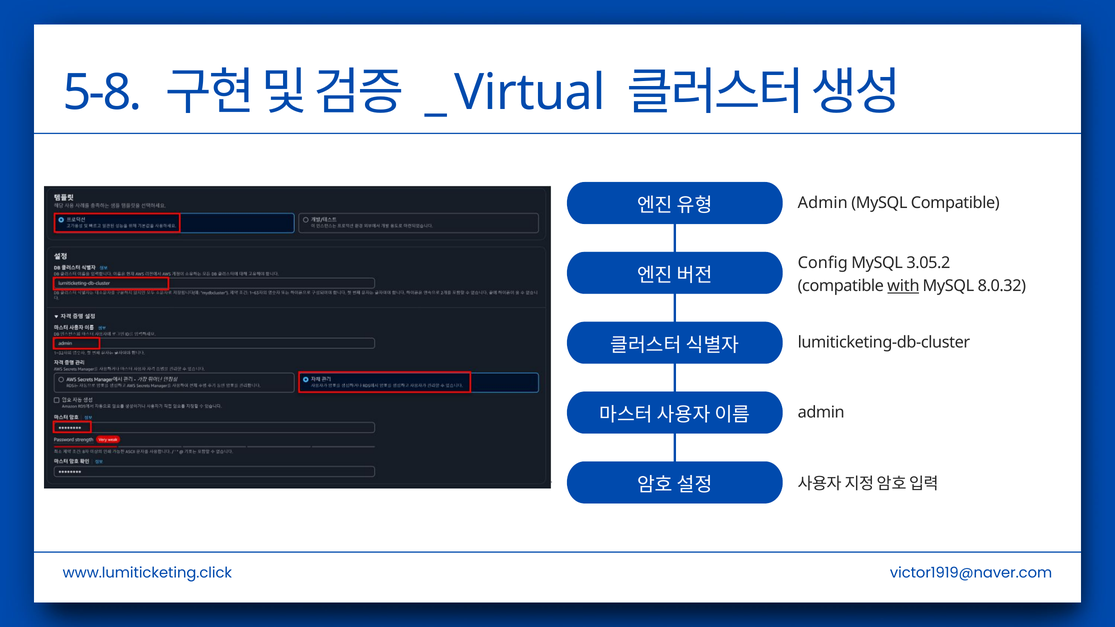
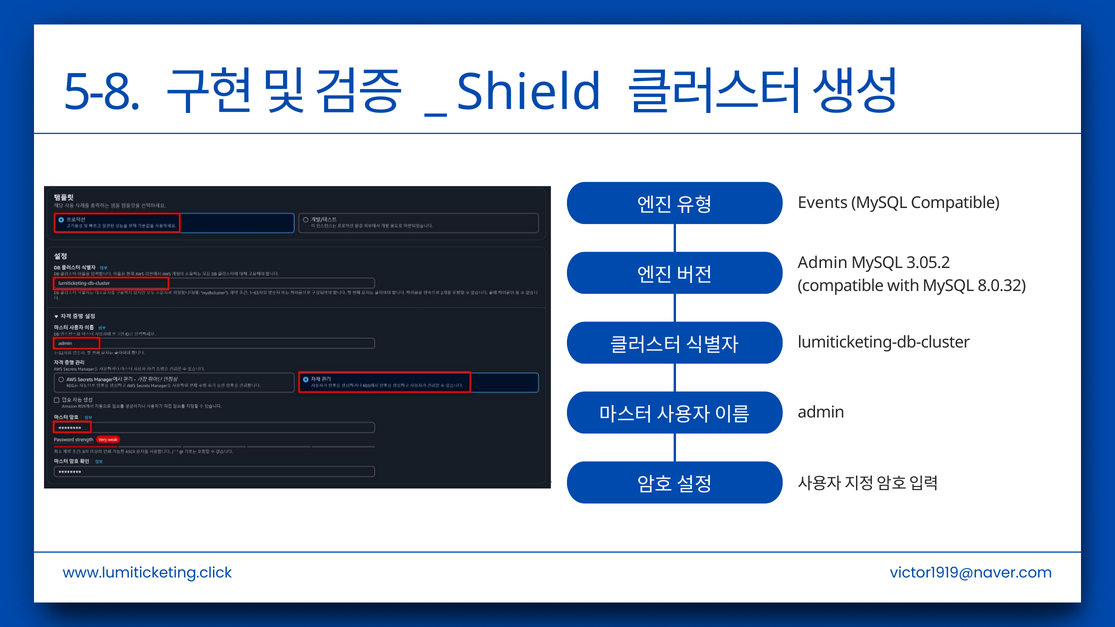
Virtual: Virtual -> Shield (529, 93)
Admin: Admin -> Events (823, 203)
Config: Config -> Admin (823, 263)
with underline: present -> none (903, 286)
